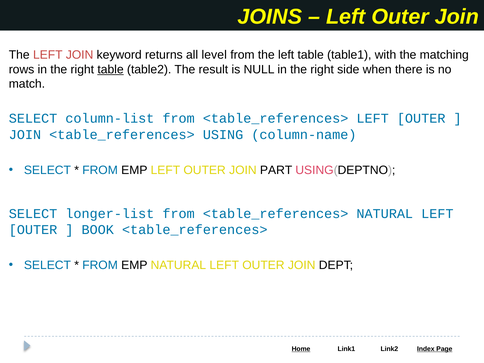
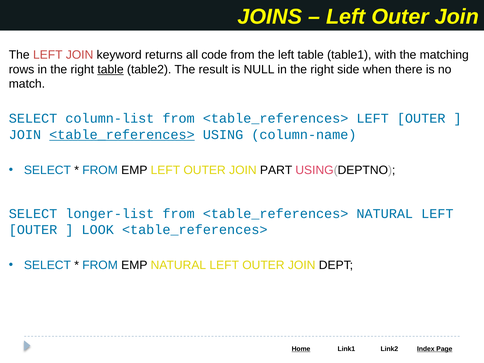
level: level -> code (214, 55)
<table_references> underline: none -> present (122, 135)
BOOK: BOOK -> LOOK (98, 230)
